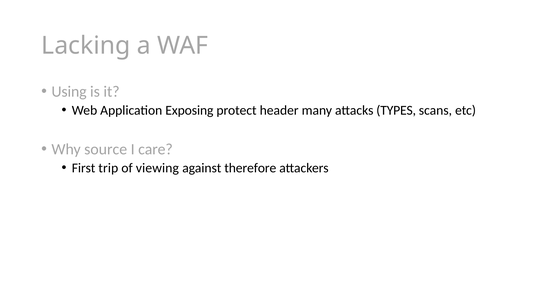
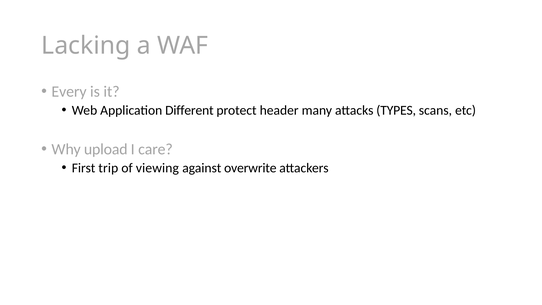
Using: Using -> Every (69, 92)
Exposing: Exposing -> Different (189, 110)
source: source -> upload (106, 149)
therefore: therefore -> overwrite (250, 168)
